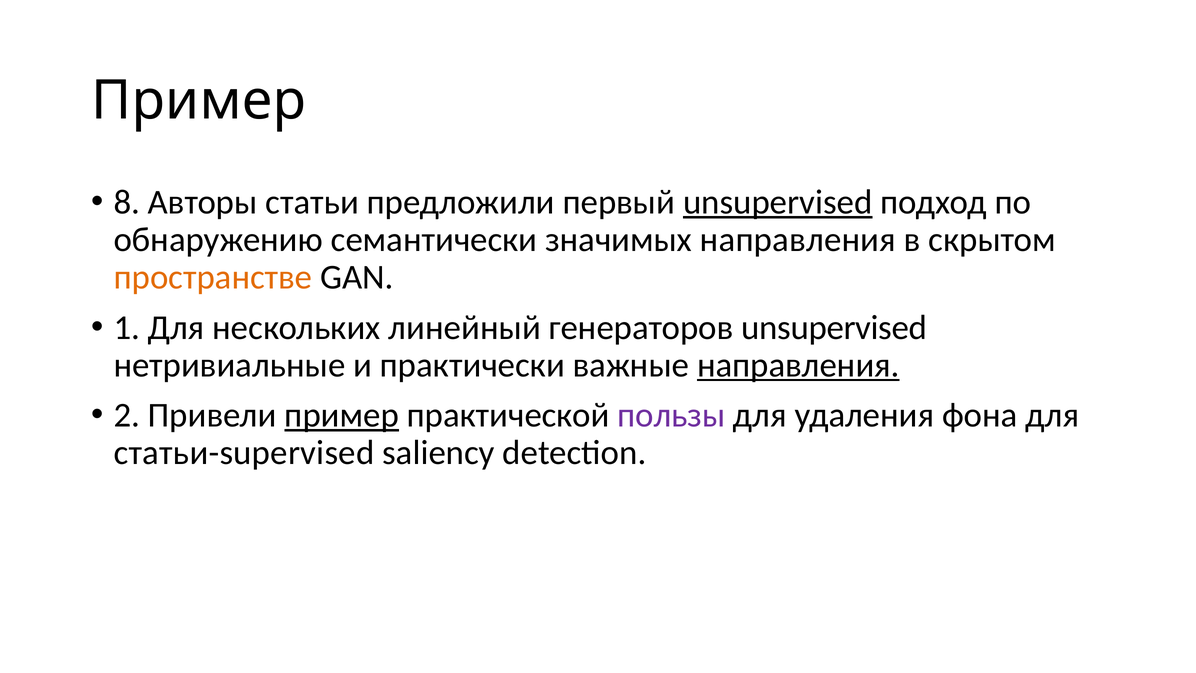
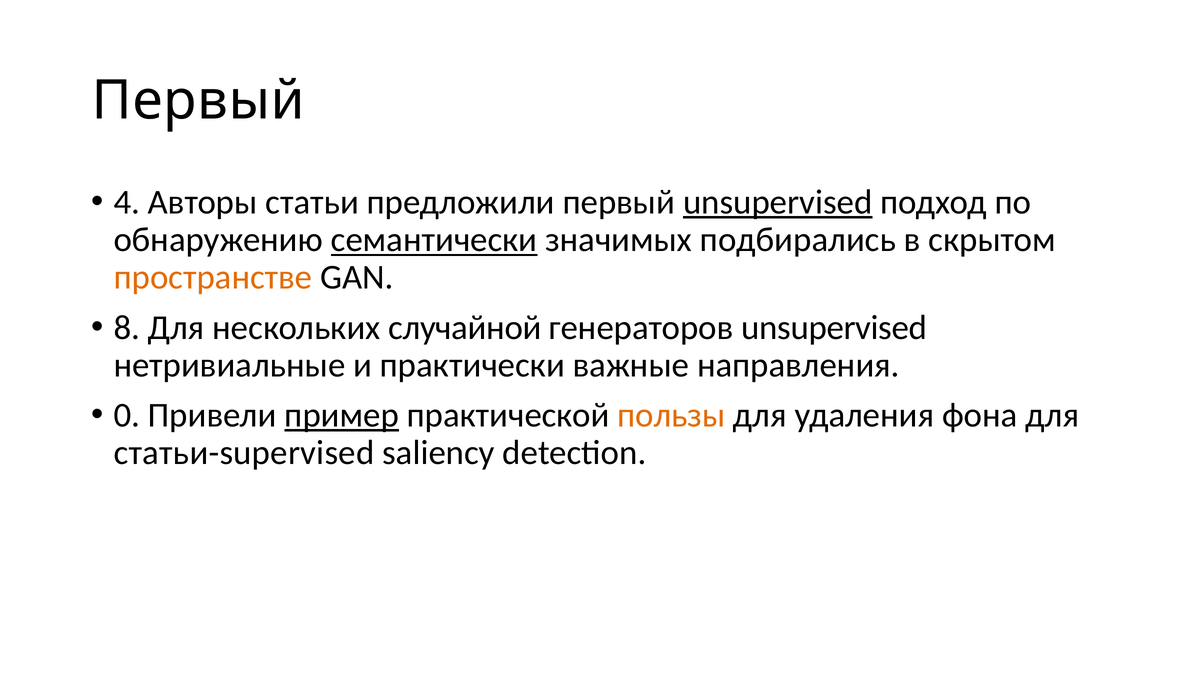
Пример: Пример -> Первый (198, 100)
8: 8 -> 4 (127, 202)
семантически underline: none -> present (434, 240)
значимых направления: направления -> подбирались (798, 240)
1: 1 -> 8 (127, 327)
линейный: линейный -> случайной (465, 327)
направления underline: present -> none (798, 365)
2: 2 -> 0 (127, 415)
пользы colour: purple -> orange (671, 415)
